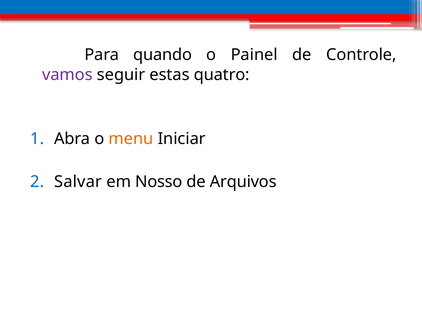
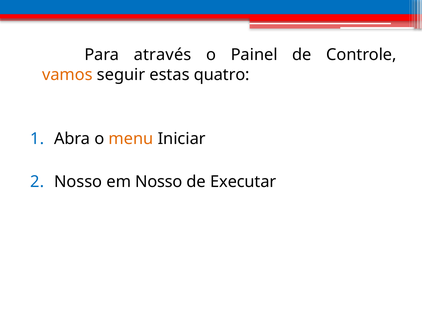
quando: quando -> através (163, 55)
vamos colour: purple -> orange (67, 75)
Salvar: Salvar -> Nosso (78, 182)
Arquivos: Arquivos -> Executar (243, 182)
